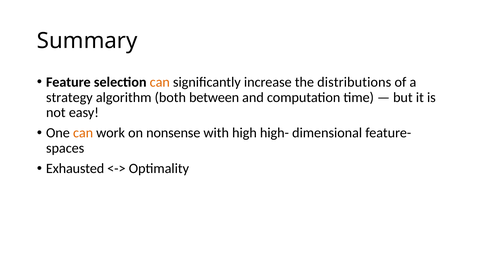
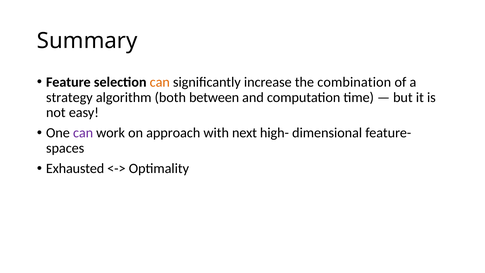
distributions: distributions -> combination (354, 82)
can colour: orange -> purple (83, 133)
nonsense: nonsense -> approach (173, 133)
high: high -> next (245, 133)
